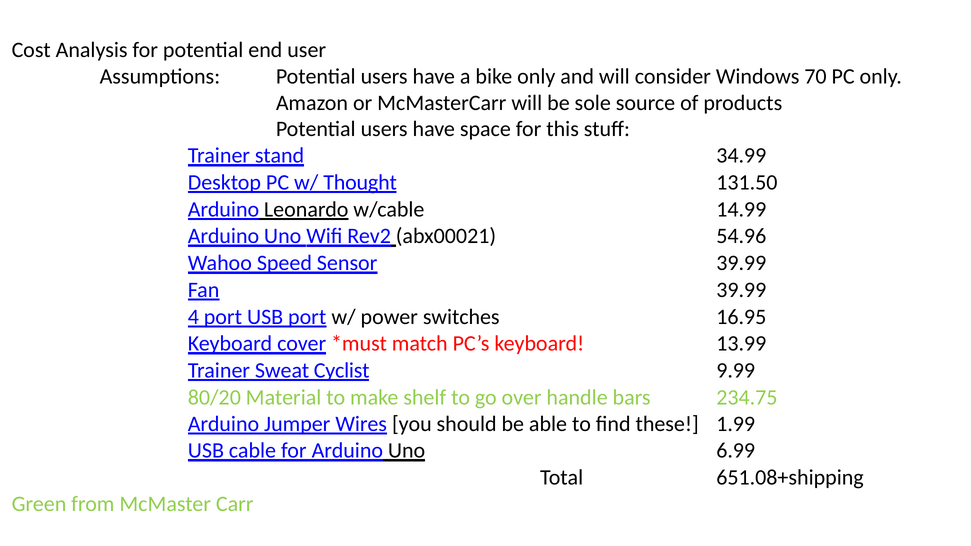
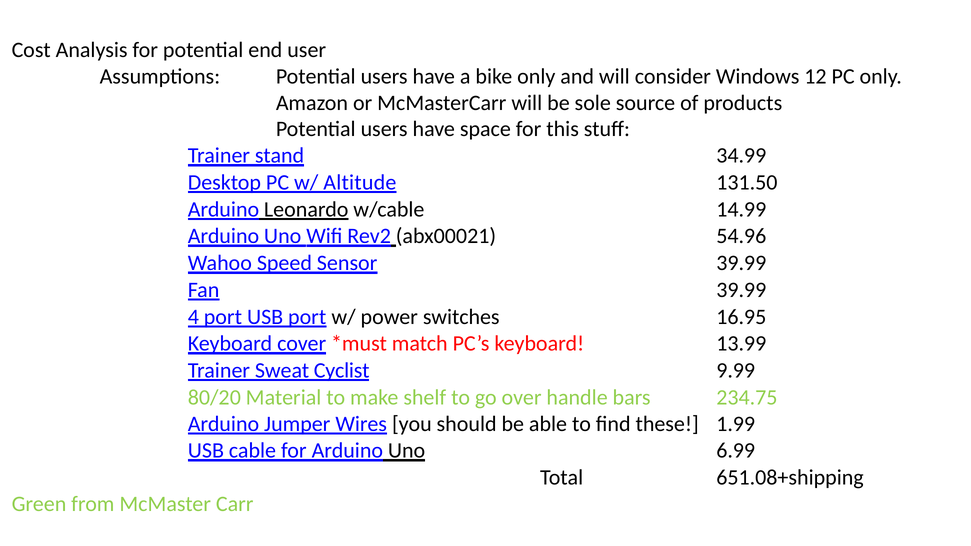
70: 70 -> 12 (815, 76)
Thought: Thought -> Altitude (360, 183)
